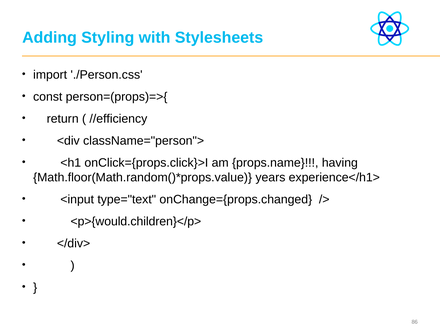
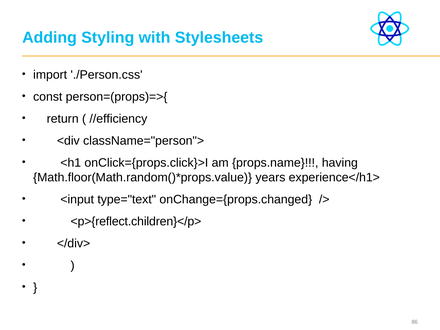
<p>{would.children}</p>: <p>{would.children}</p> -> <p>{reflect.children}</p> (136, 221)
